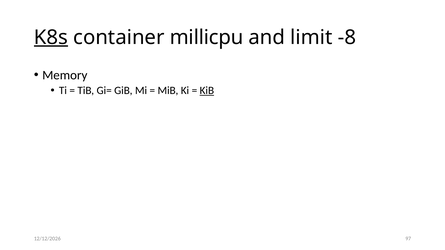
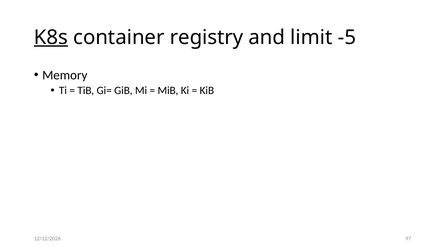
millicpu: millicpu -> registry (207, 37)
-8: -8 -> -5 (347, 37)
KiB underline: present -> none (207, 91)
